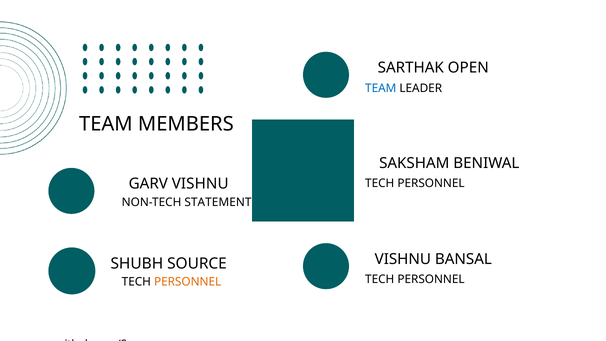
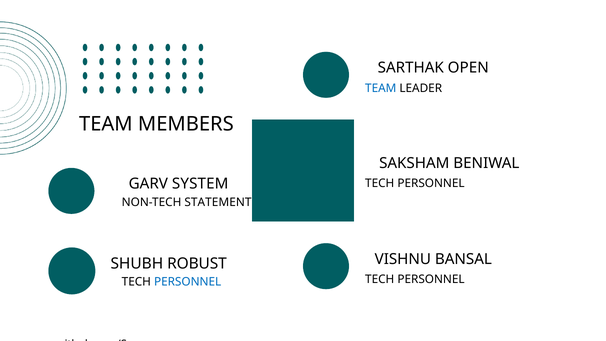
GARV VISHNU: VISHNU -> SYSTEM (200, 184)
SOURCE: SOURCE -> ROBUST (197, 264)
PERSONNEL colour: orange -> blue (188, 282)
